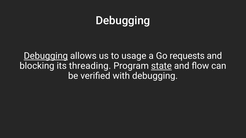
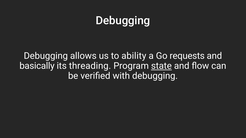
Debugging underline: present -> none (46, 56)
usage: usage -> ability (134, 56)
blocking: blocking -> basically (37, 66)
